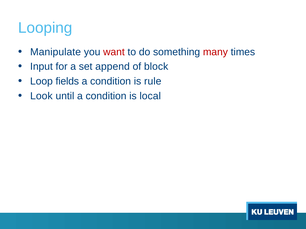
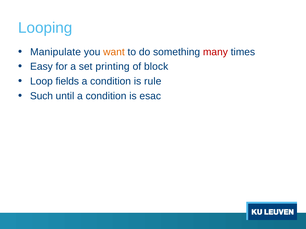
want colour: red -> orange (114, 52)
Input: Input -> Easy (41, 67)
append: append -> printing (113, 67)
Look: Look -> Such (42, 96)
local: local -> esac (150, 96)
